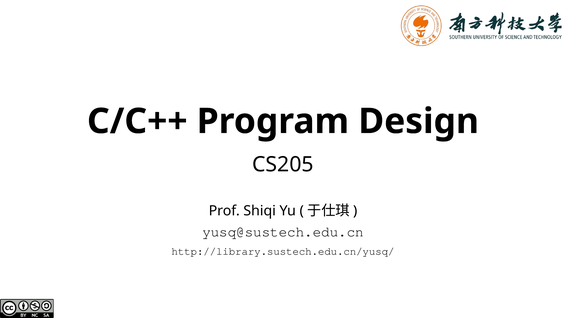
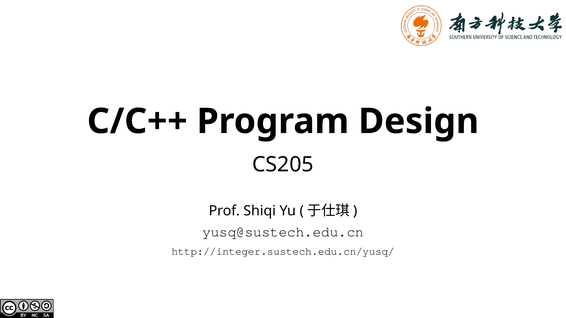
http://library.sustech.edu.cn/yusq/: http://library.sustech.edu.cn/yusq/ -> http://integer.sustech.edu.cn/yusq/ (283, 251)
